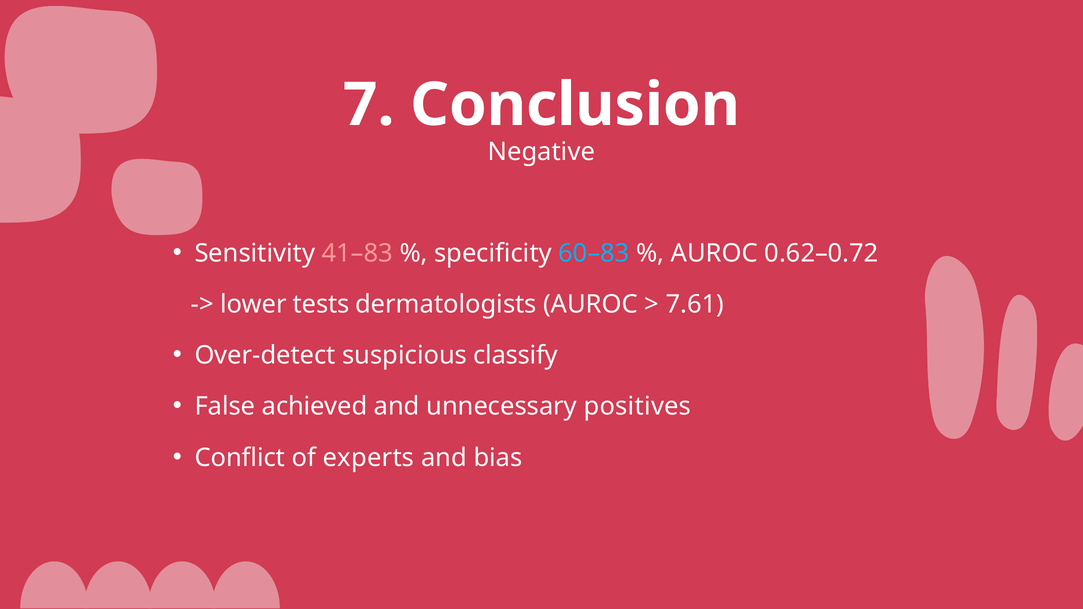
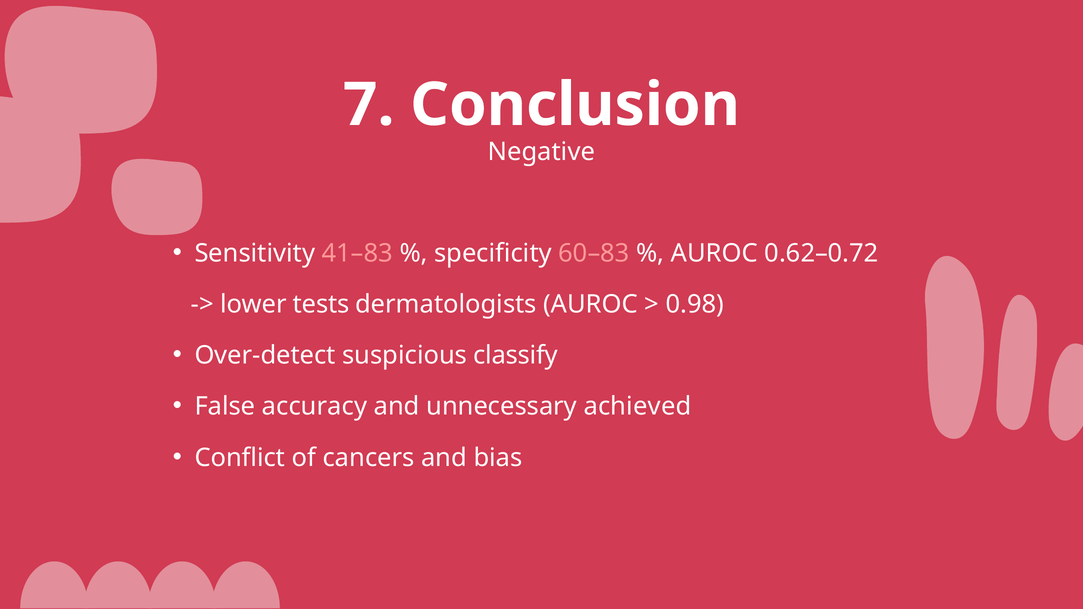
60–83 colour: light blue -> pink (594, 253)
7.61: 7.61 -> 0.98 (695, 304)
achieved: achieved -> accuracy (314, 407)
positives: positives -> achieved (637, 407)
experts: experts -> cancers (369, 458)
